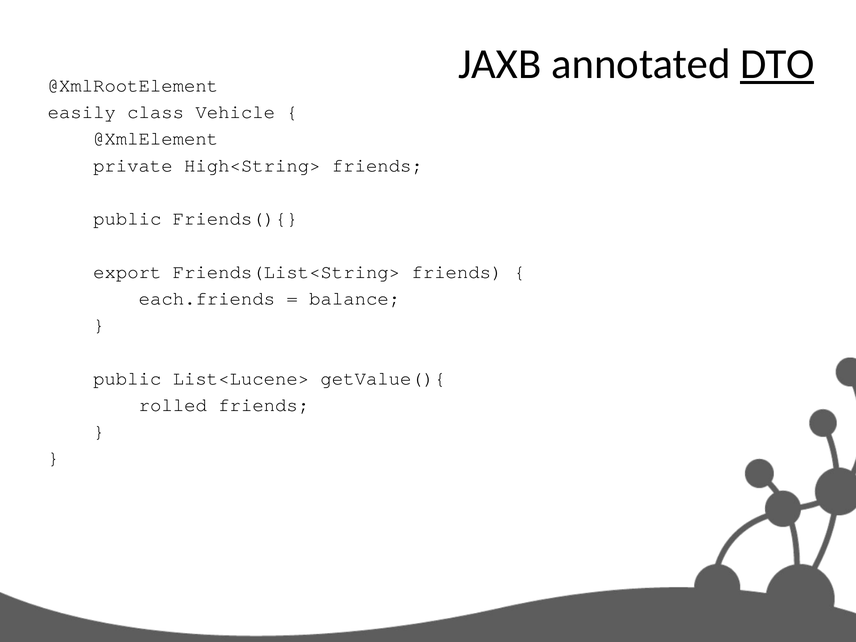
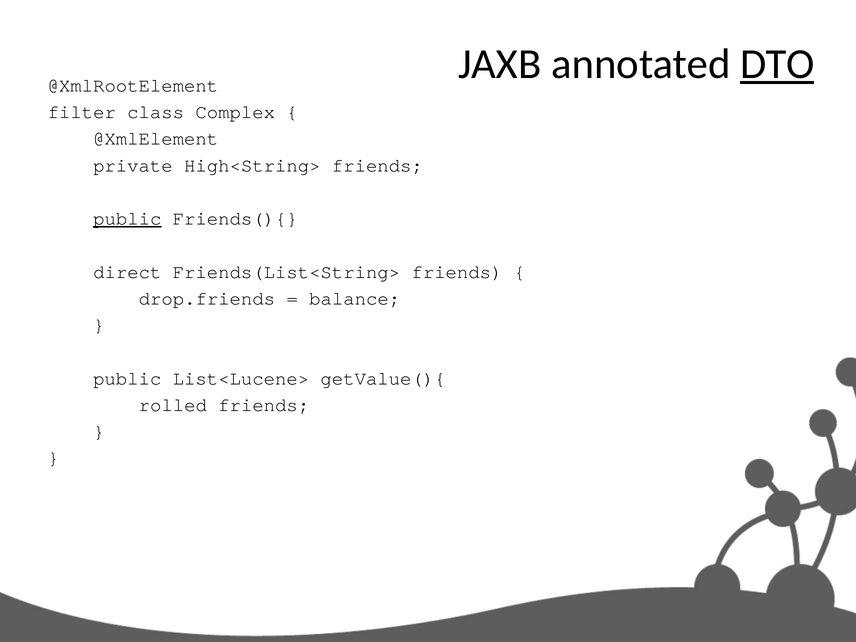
easily: easily -> filter (82, 112)
Vehicle: Vehicle -> Complex (235, 112)
public underline: none -> present (127, 219)
export: export -> direct (127, 272)
each.friends: each.friends -> drop.friends (207, 298)
